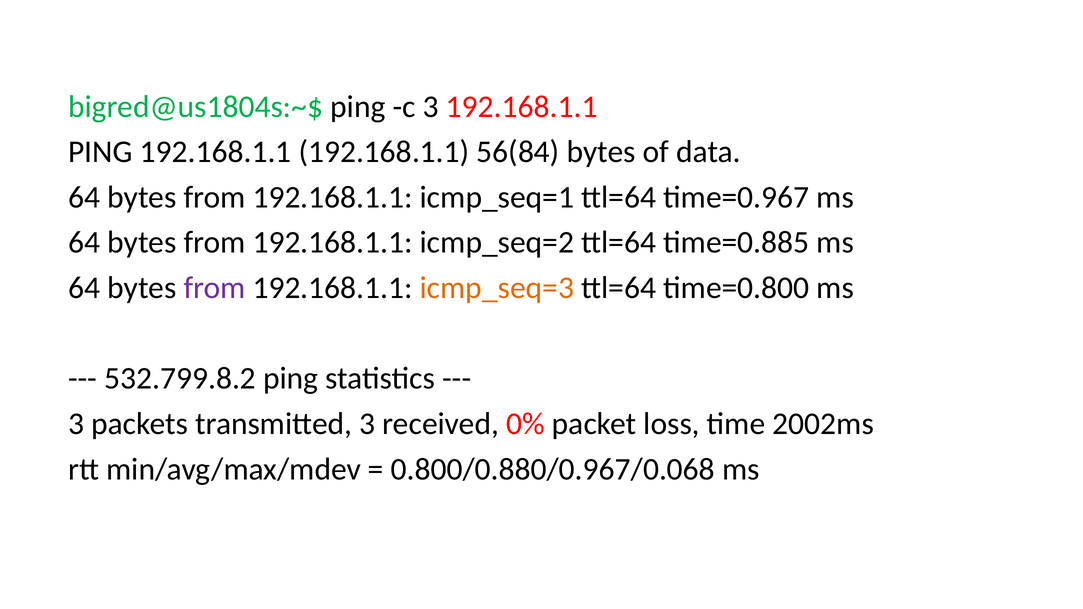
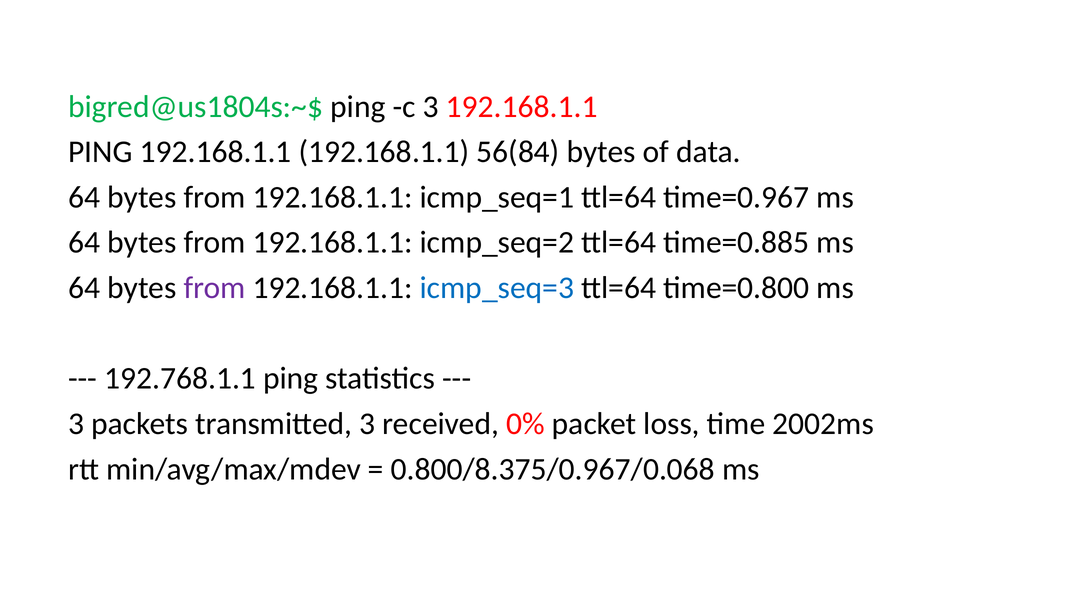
icmp_seq=3 colour: orange -> blue (497, 288)
532.799.8.2: 532.799.8.2 -> 192.768.1.1 (180, 379)
0.800/0.880/0.967/0.068: 0.800/0.880/0.967/0.068 -> 0.800/8.375/0.967/0.068 (553, 469)
